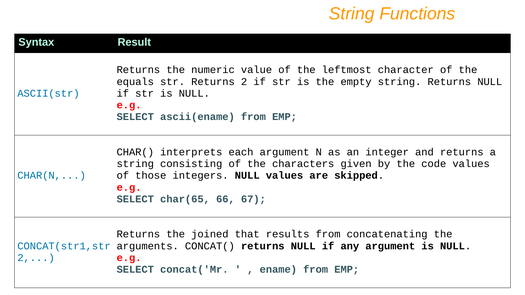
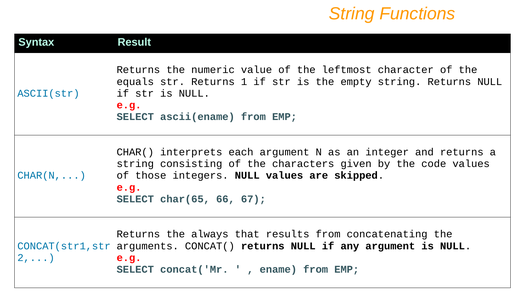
Returns 2: 2 -> 1 (244, 82)
joined: joined -> always (210, 234)
